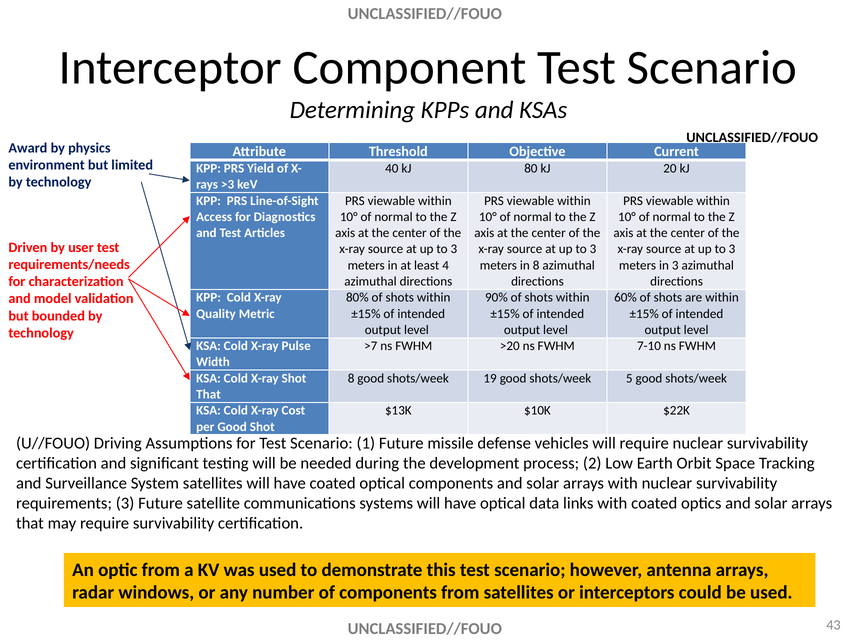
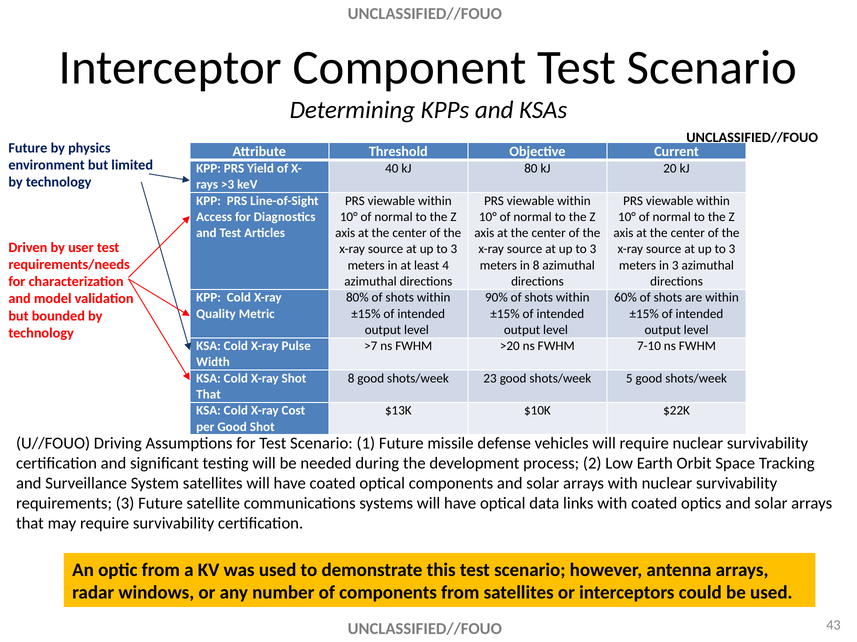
Award: Award -> Future (28, 148)
19: 19 -> 23 (490, 379)
